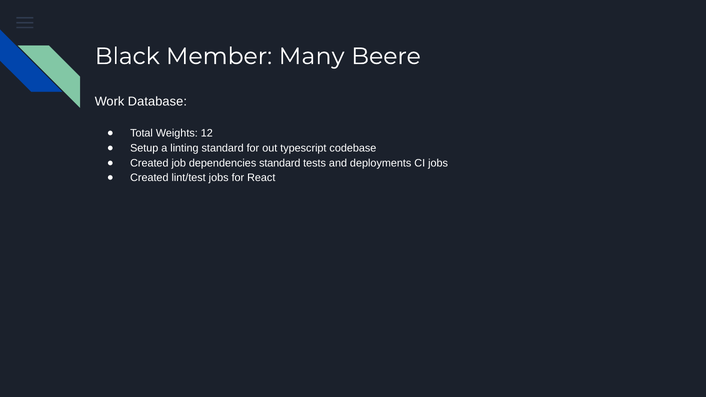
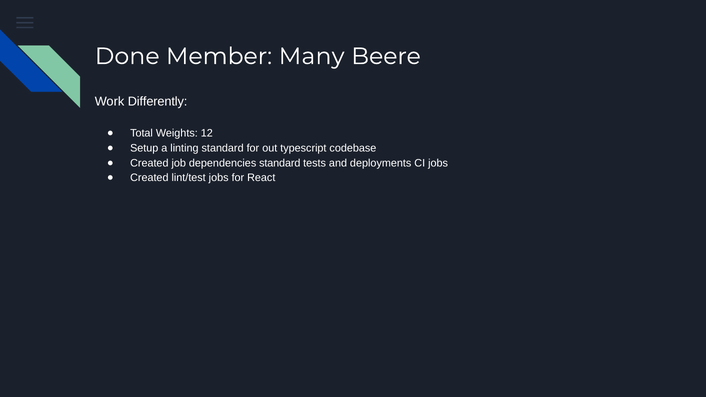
Black: Black -> Done (127, 56)
Database: Database -> Differently (158, 102)
